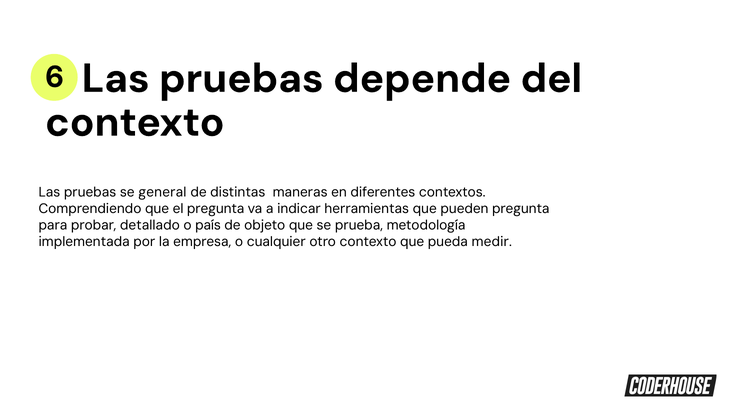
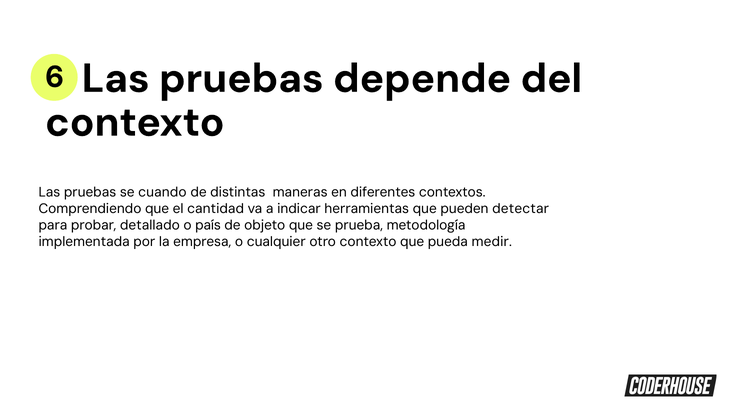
general: general -> cuando (162, 192)
el pregunta: pregunta -> cantidad (216, 209)
pueden pregunta: pregunta -> detectar (521, 209)
